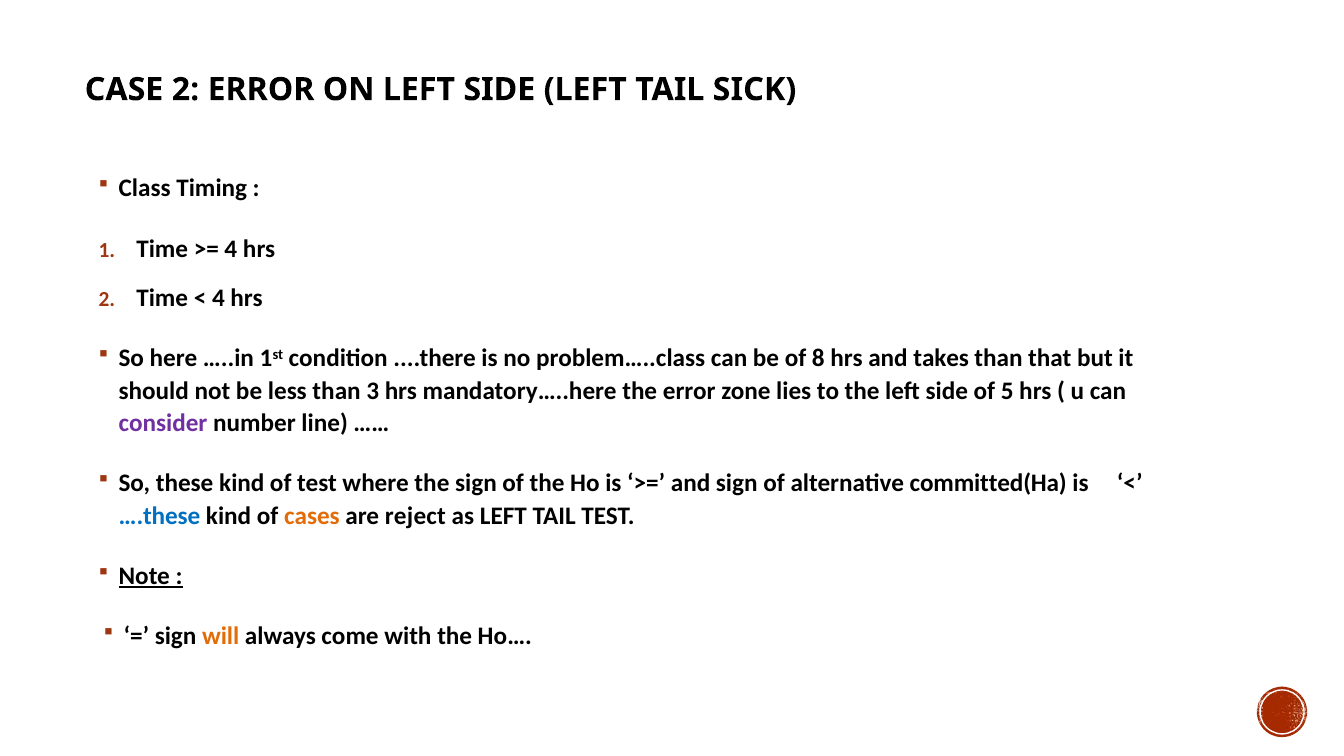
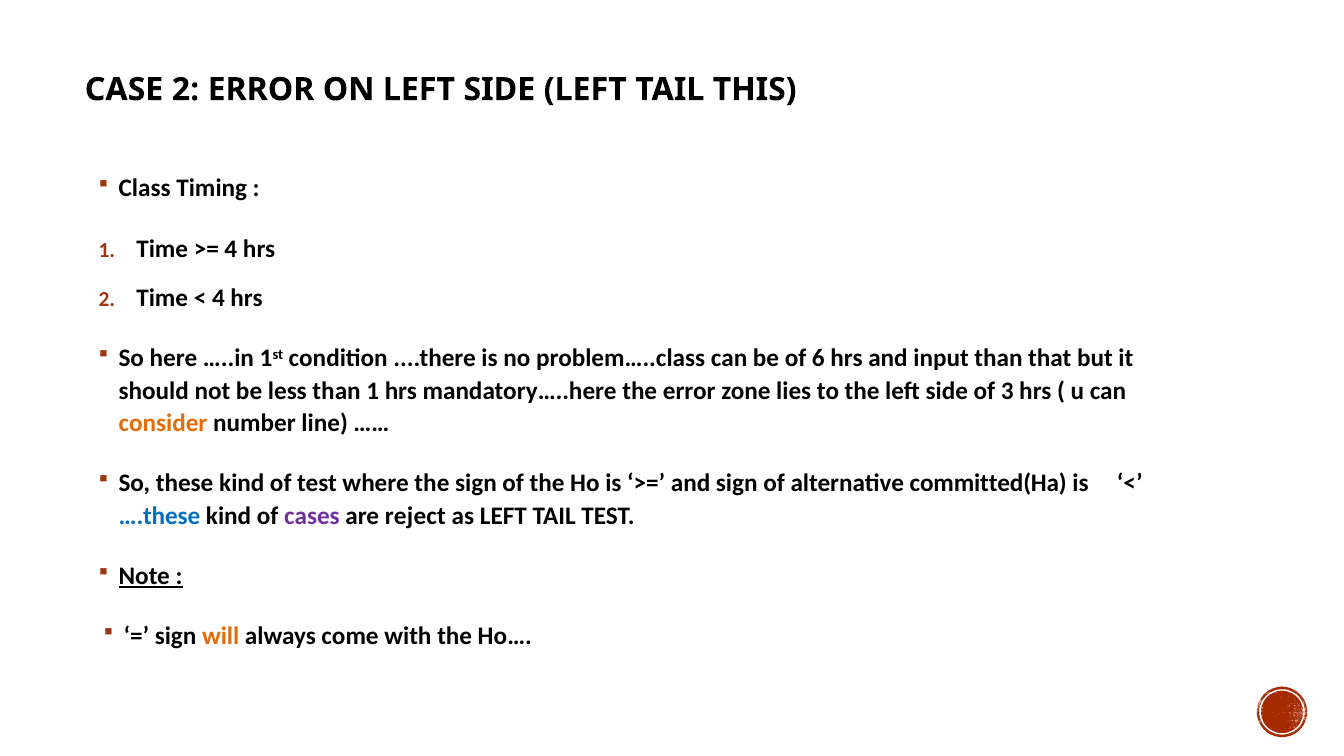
SICK: SICK -> THIS (755, 90)
8: 8 -> 6 (818, 358)
takes: takes -> input (941, 358)
than 3: 3 -> 1 (373, 391)
5: 5 -> 3 (1007, 391)
consider colour: purple -> orange (163, 423)
cases colour: orange -> purple (312, 516)
